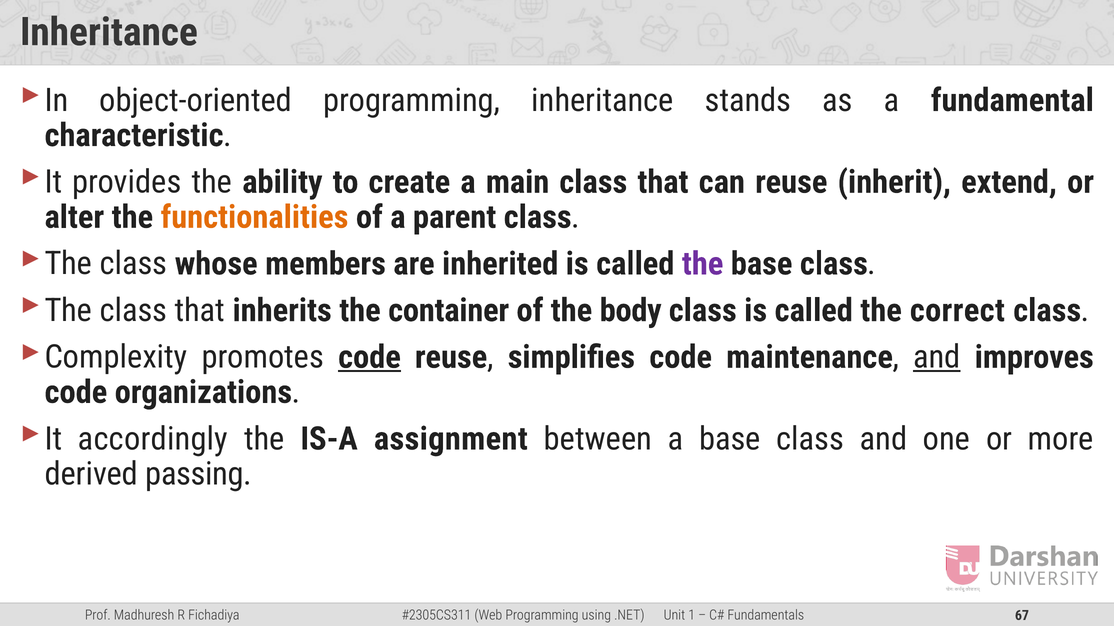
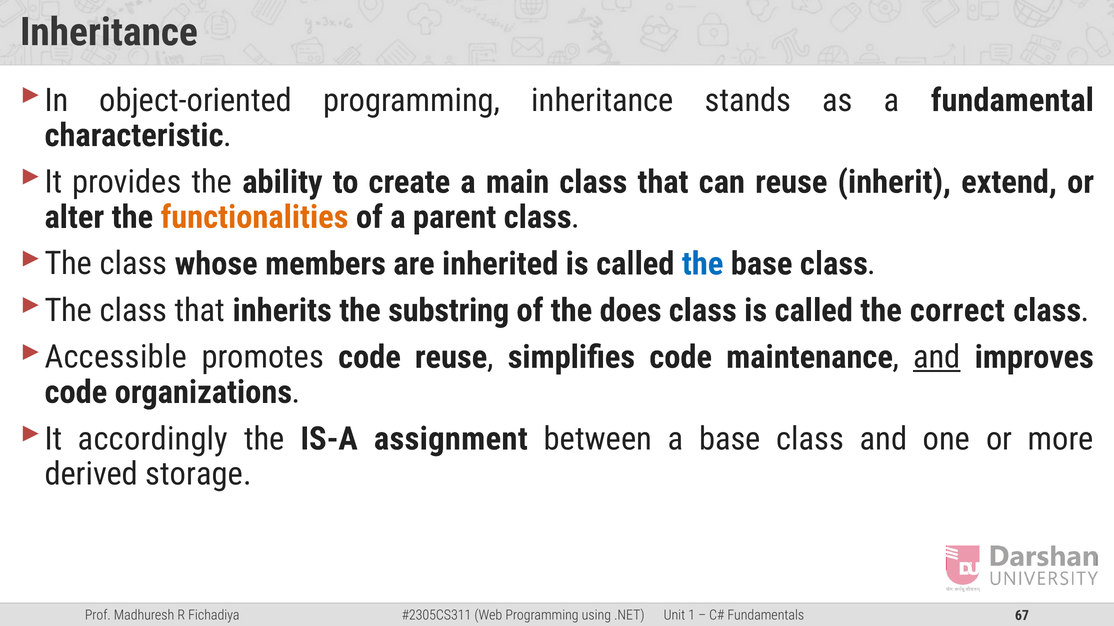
the colour: purple -> blue (703, 264)
container: container -> substring (449, 311)
body: body -> does (631, 311)
Complexity: Complexity -> Accessible (116, 357)
code underline: present -> none (369, 357)
passing: passing -> storage (199, 474)
